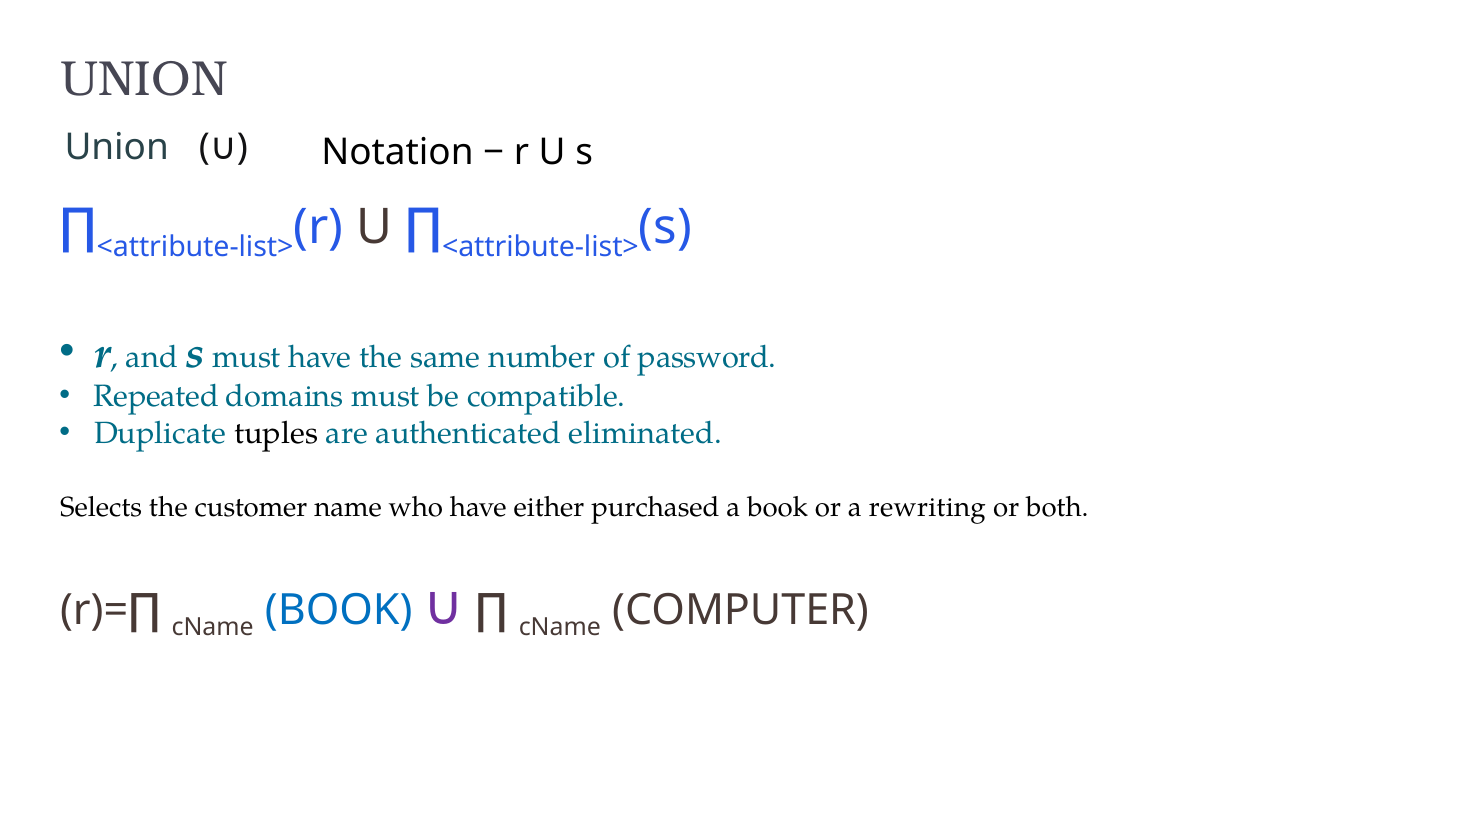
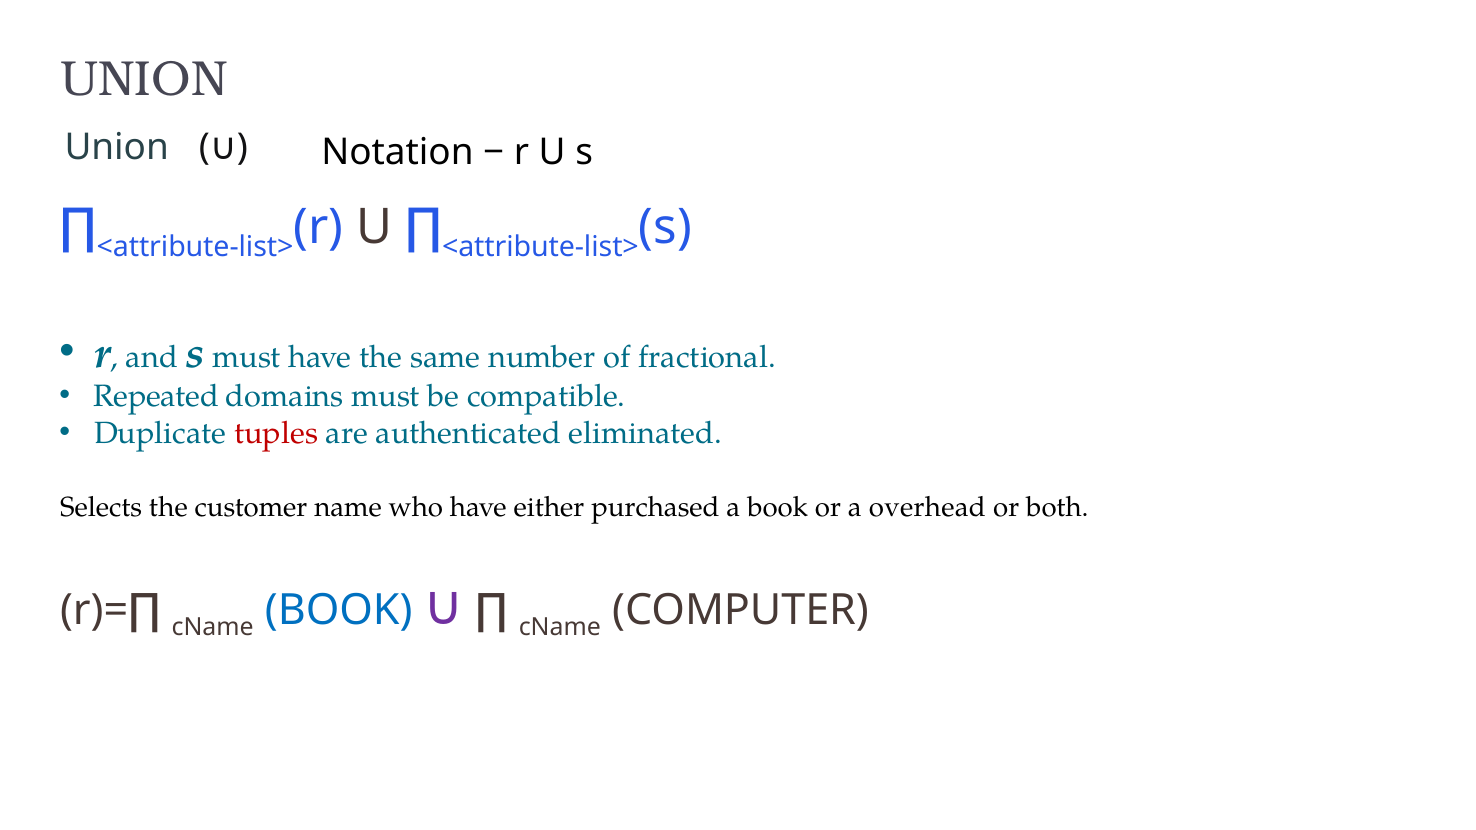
password: password -> fractional (707, 357)
tuples colour: black -> red (276, 433)
rewriting: rewriting -> overhead (927, 508)
